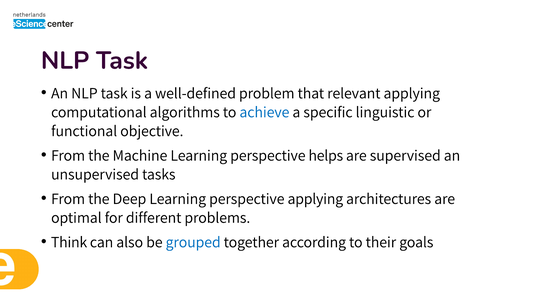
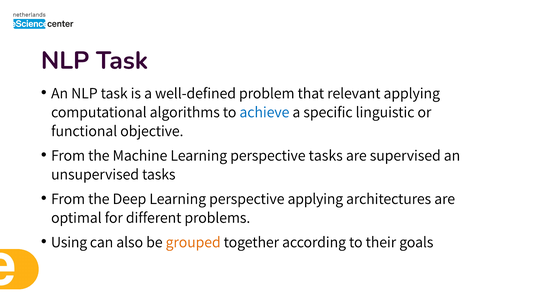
perspective helps: helps -> tasks (326, 155)
Think: Think -> Using (69, 242)
grouped colour: blue -> orange (193, 242)
